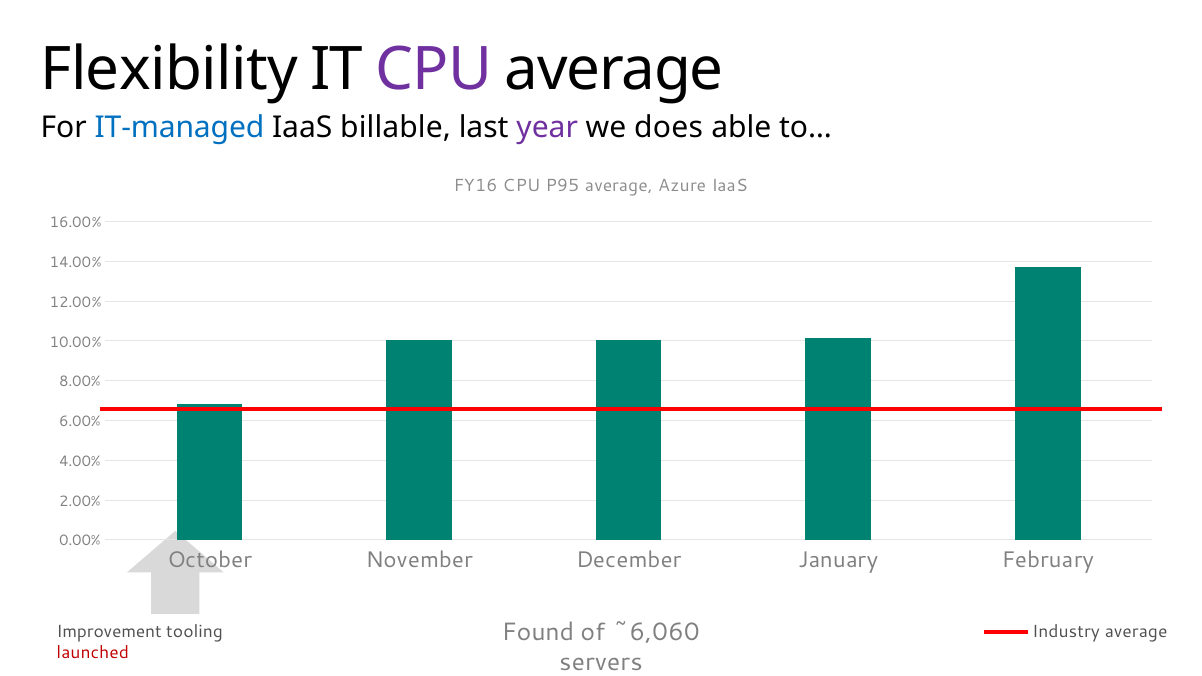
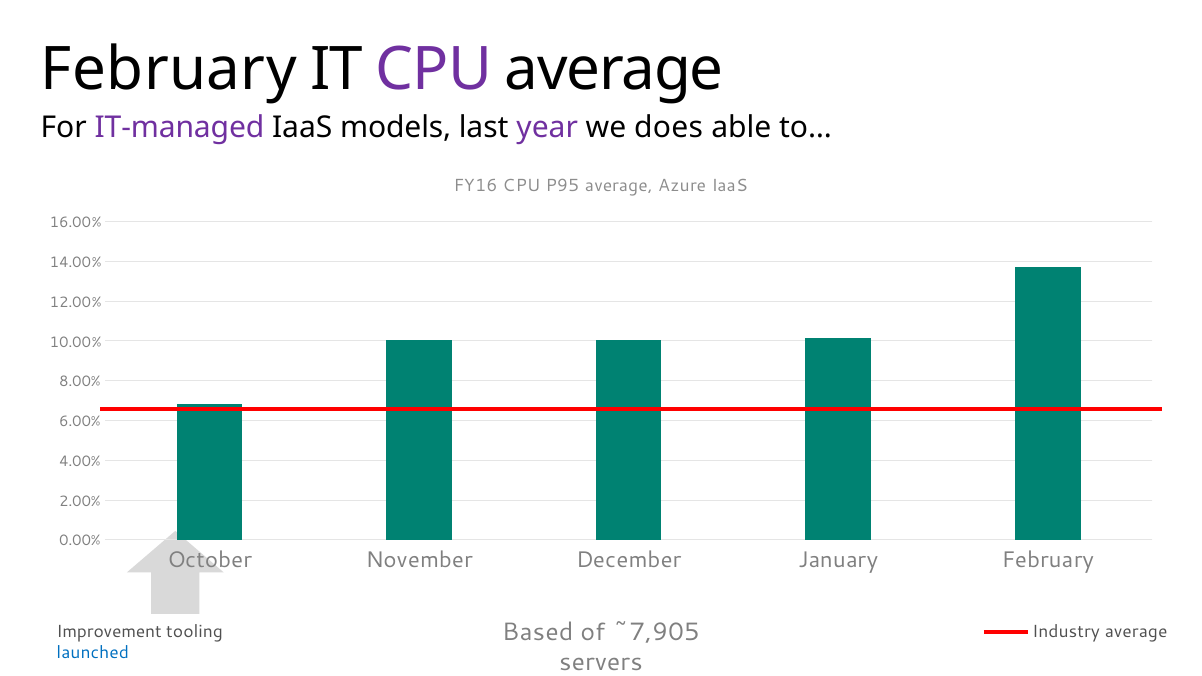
Flexibility: Flexibility -> February (169, 70)
IT-managed colour: blue -> purple (180, 127)
billable: billable -> models (396, 127)
Found: Found -> Based (538, 632)
~6,060: ~6,060 -> ~7,905 (656, 632)
launched colour: red -> blue (93, 653)
